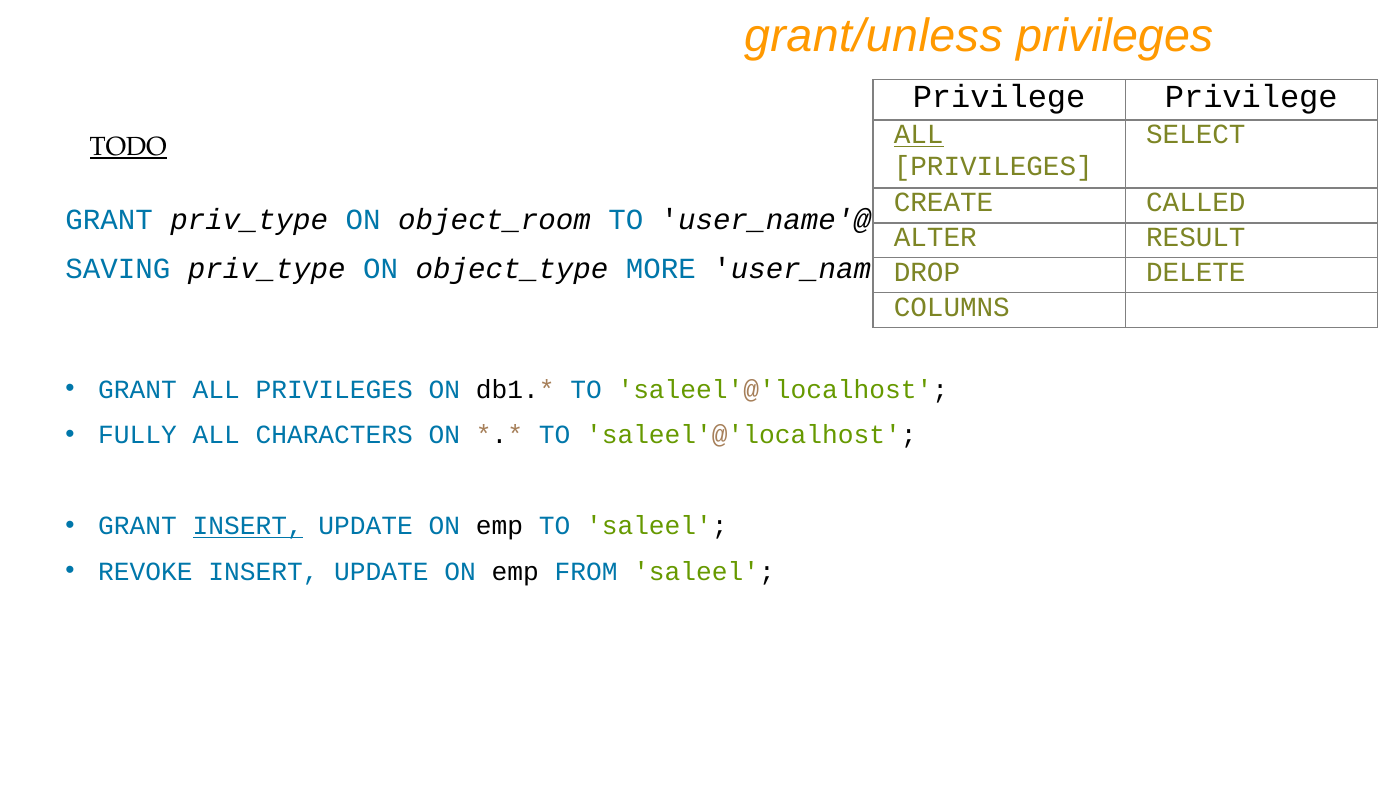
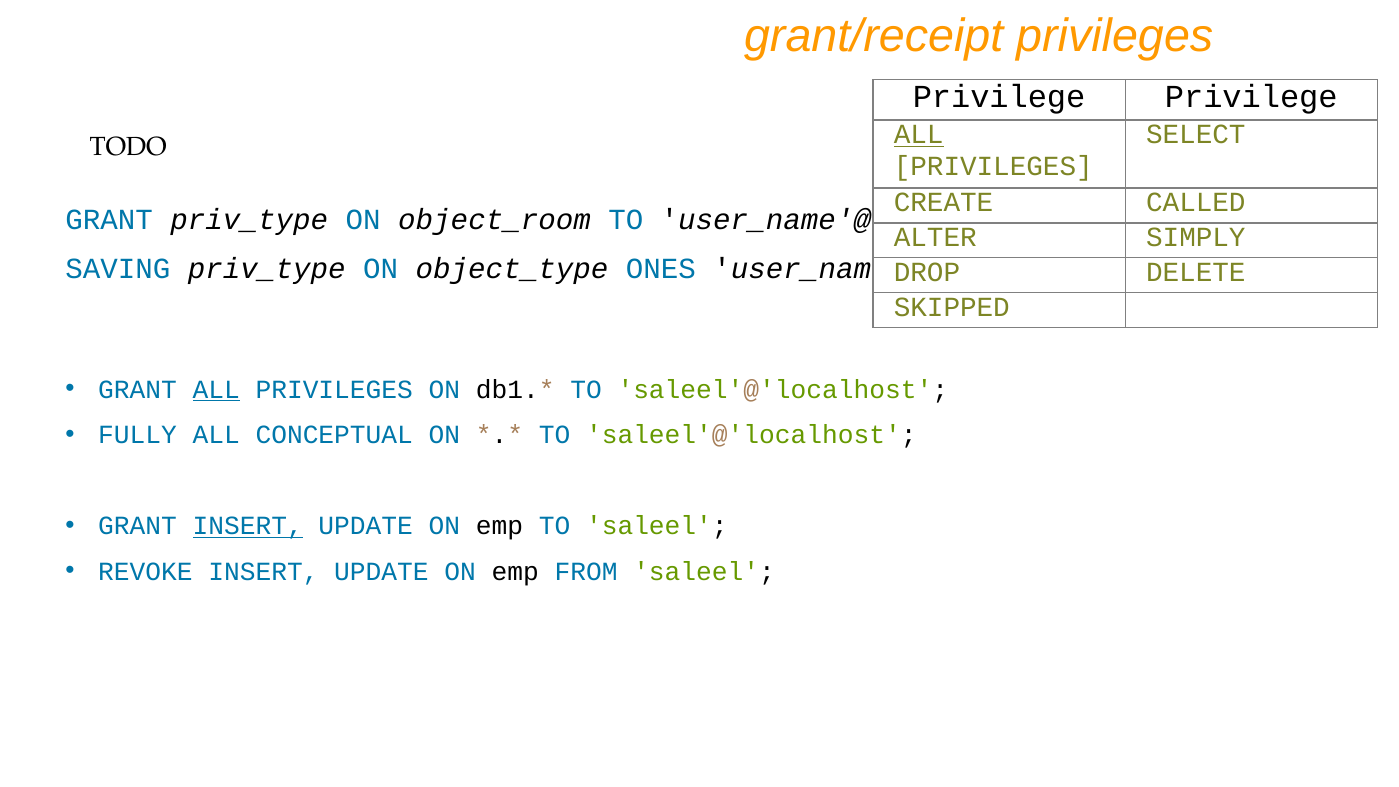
grant/unless: grant/unless -> grant/receipt (874, 36)
TODO underline: present -> none (128, 147)
RESULT: RESULT -> SIMPLY (1196, 238)
MORE: MORE -> ONES (661, 269)
COLUMNS: COLUMNS -> SKIPPED (952, 307)
ALL underline: none -> present (216, 389)
CHARACTERS: CHARACTERS -> CONCEPTUAL (334, 435)
